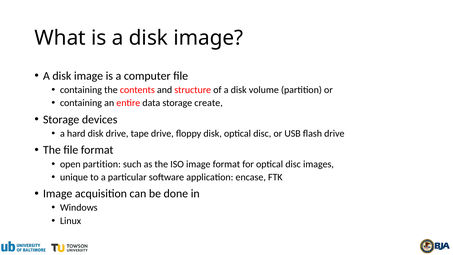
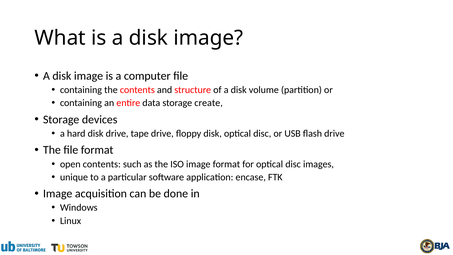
open partition: partition -> contents (102, 164)
